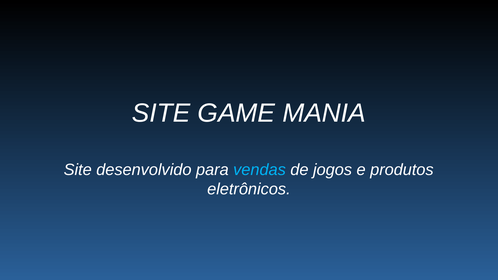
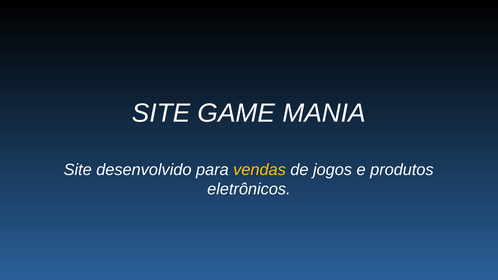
vendas colour: light blue -> yellow (260, 170)
